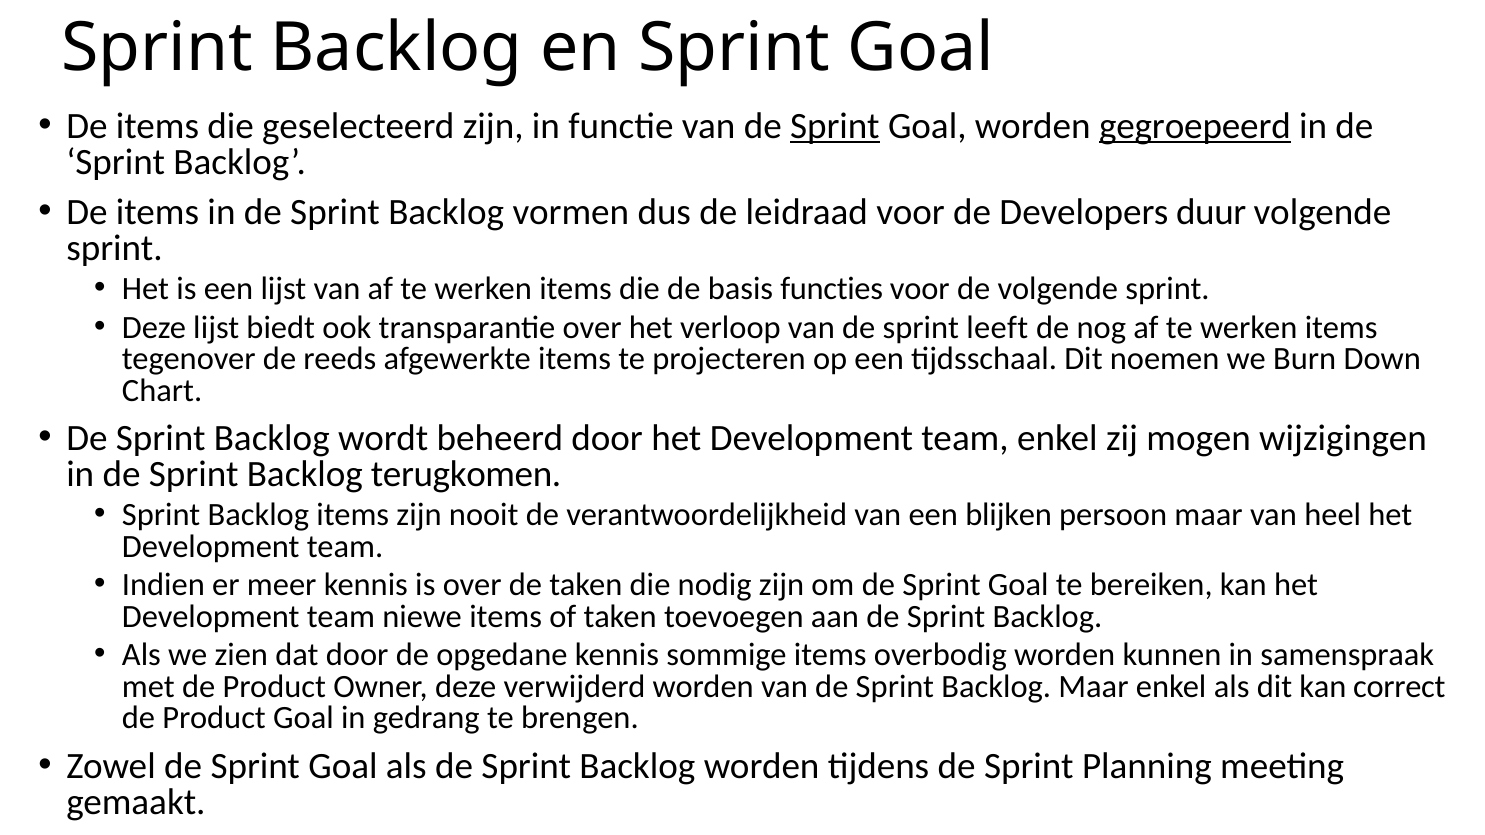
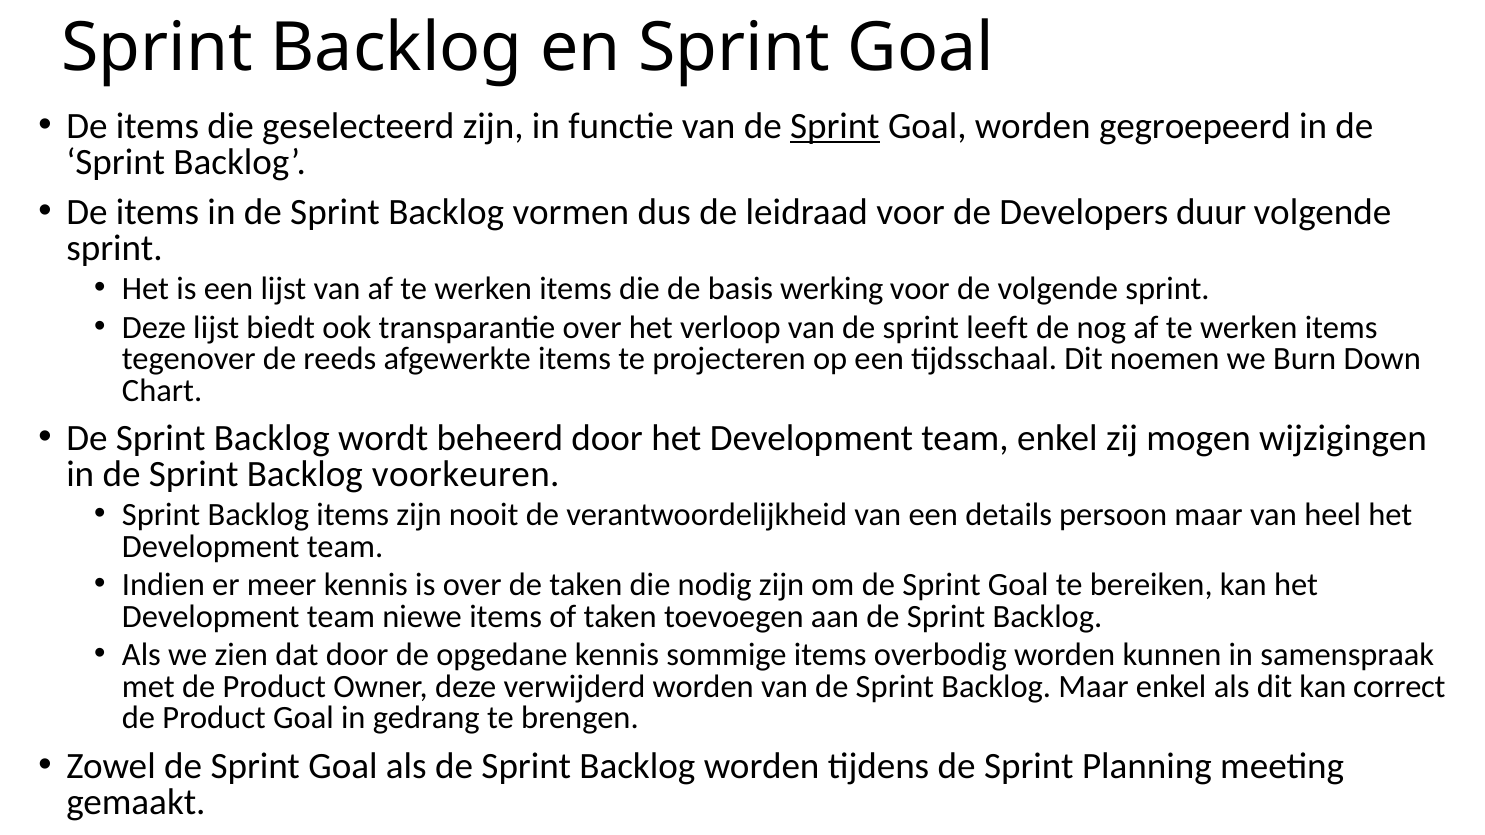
gegroepeerd underline: present -> none (1195, 126)
functies: functies -> werking (832, 289)
terugkomen: terugkomen -> voorkeuren (466, 474)
blijken: blijken -> details (1009, 515)
